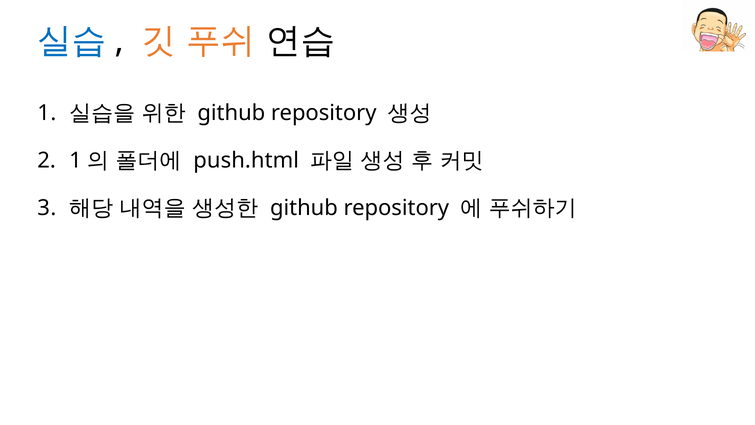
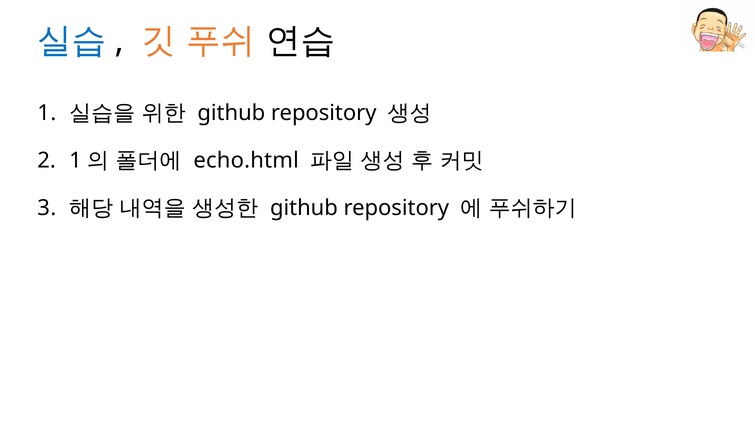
push.html: push.html -> echo.html (246, 160)
